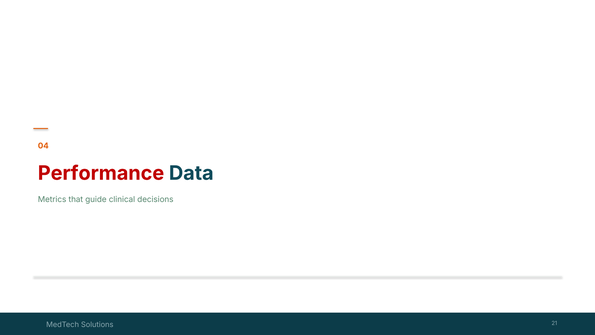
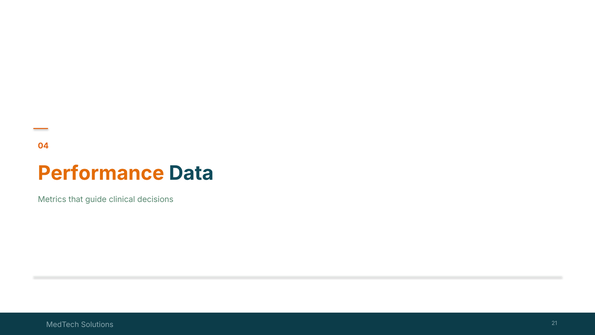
Performance colour: red -> orange (101, 173)
